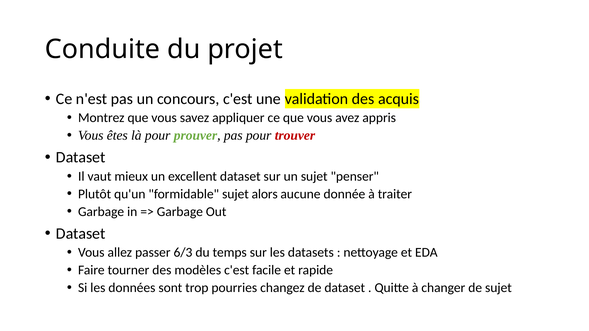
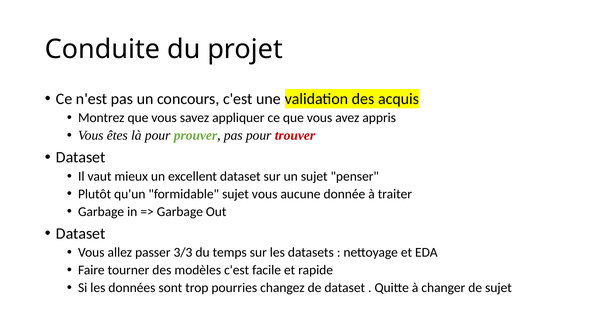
sujet alors: alors -> vous (265, 194)
6/3: 6/3 -> 3/3 (183, 253)
